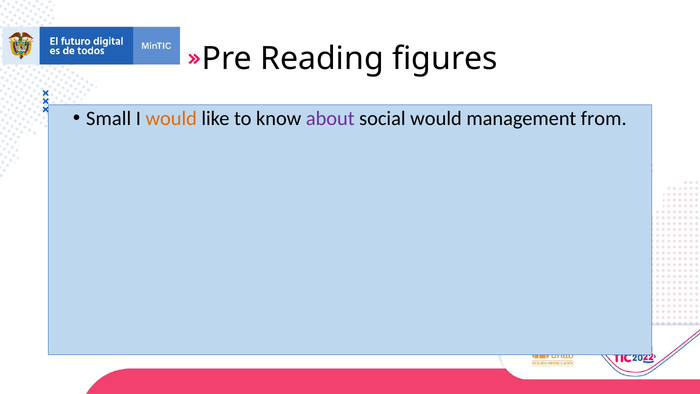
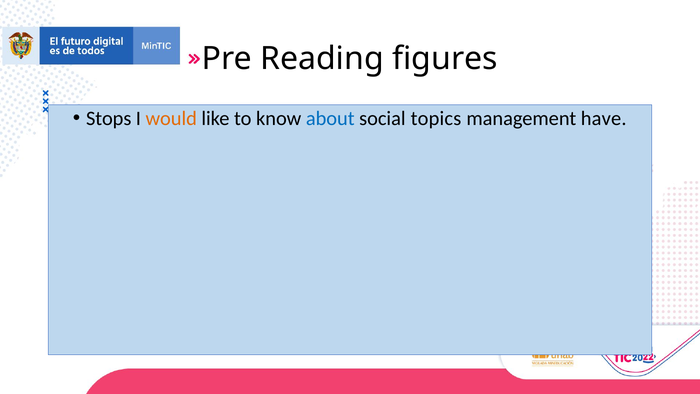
Small: Small -> Stops (109, 118)
about colour: purple -> blue (330, 118)
social would: would -> topics (436, 118)
from: from -> have (604, 118)
